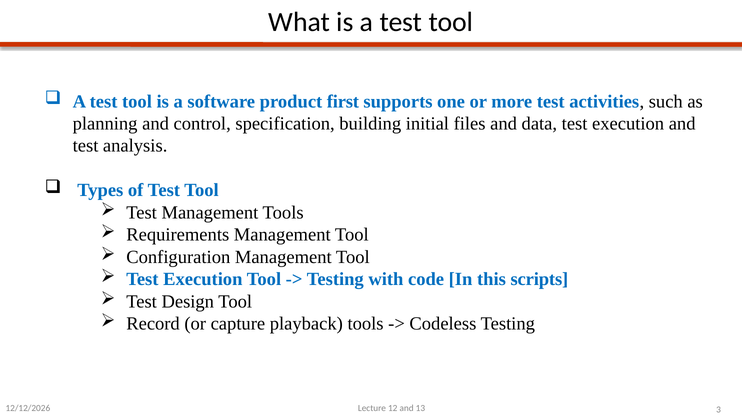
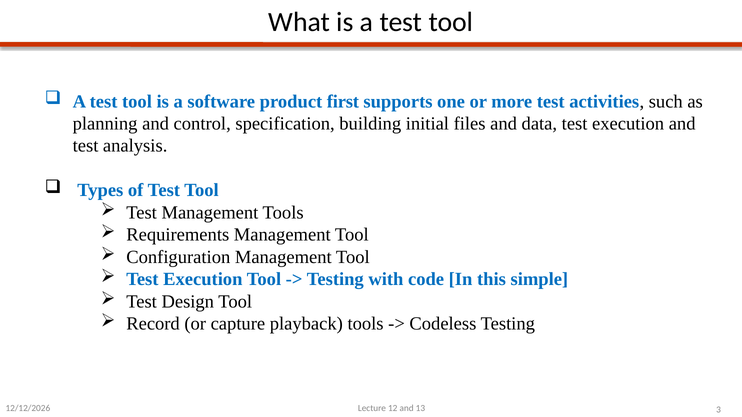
scripts: scripts -> simple (539, 280)
